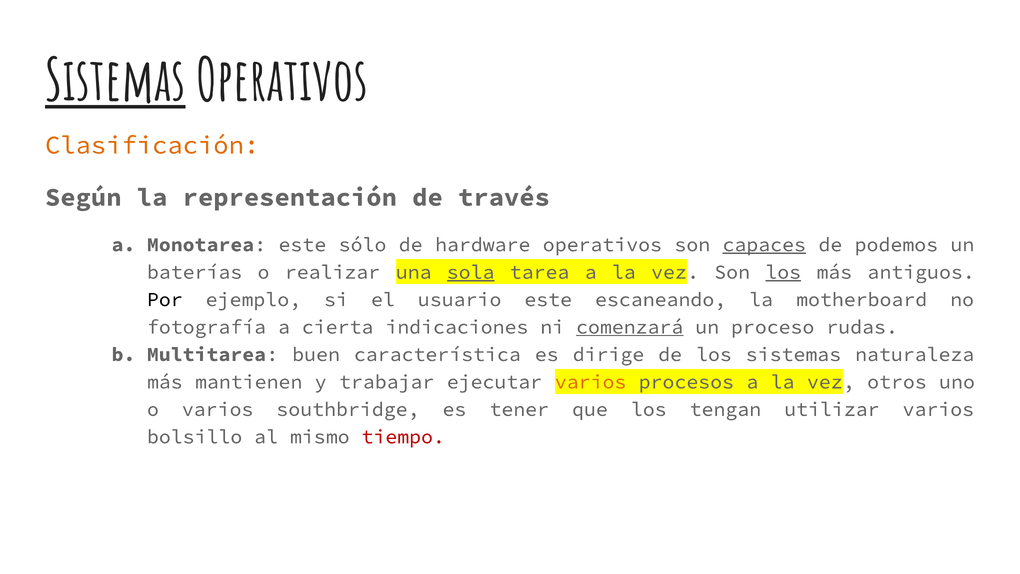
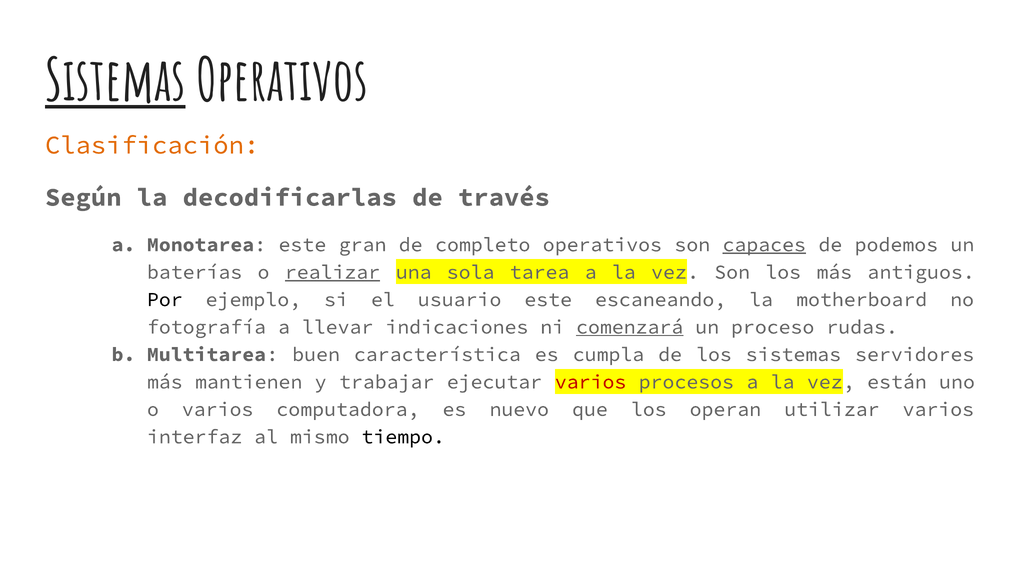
representación: representación -> decodificarlas (290, 197)
sólo: sólo -> gran (363, 245)
hardware: hardware -> completo (483, 245)
realizar underline: none -> present (333, 272)
sola underline: present -> none (471, 272)
los underline: present -> none (783, 272)
cierta: cierta -> llevar (338, 327)
dirige: dirige -> cumpla (609, 354)
naturaleza: naturaleza -> servidores (915, 354)
varios colour: orange -> red (591, 382)
otros: otros -> están (897, 382)
southbridge: southbridge -> computadora (348, 409)
tener: tener -> nuevo (519, 409)
tengan: tengan -> operan (725, 409)
bolsillo: bolsillo -> interfaz (195, 437)
tiempo colour: red -> black (403, 437)
